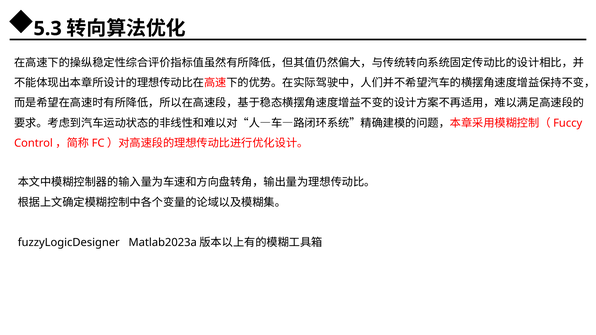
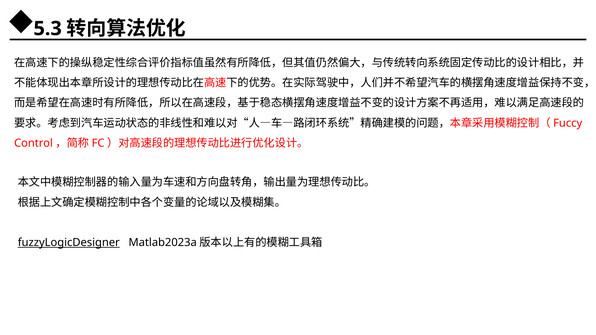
fuzzyLogicDesigner underline: none -> present (69, 243)
